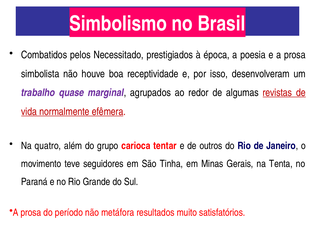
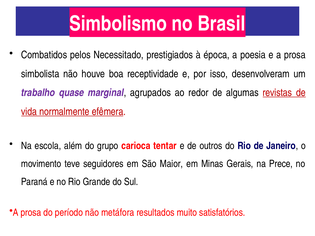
quatro: quatro -> escola (48, 146)
Tinha: Tinha -> Maior (171, 164)
Tenta: Tenta -> Prece (281, 164)
